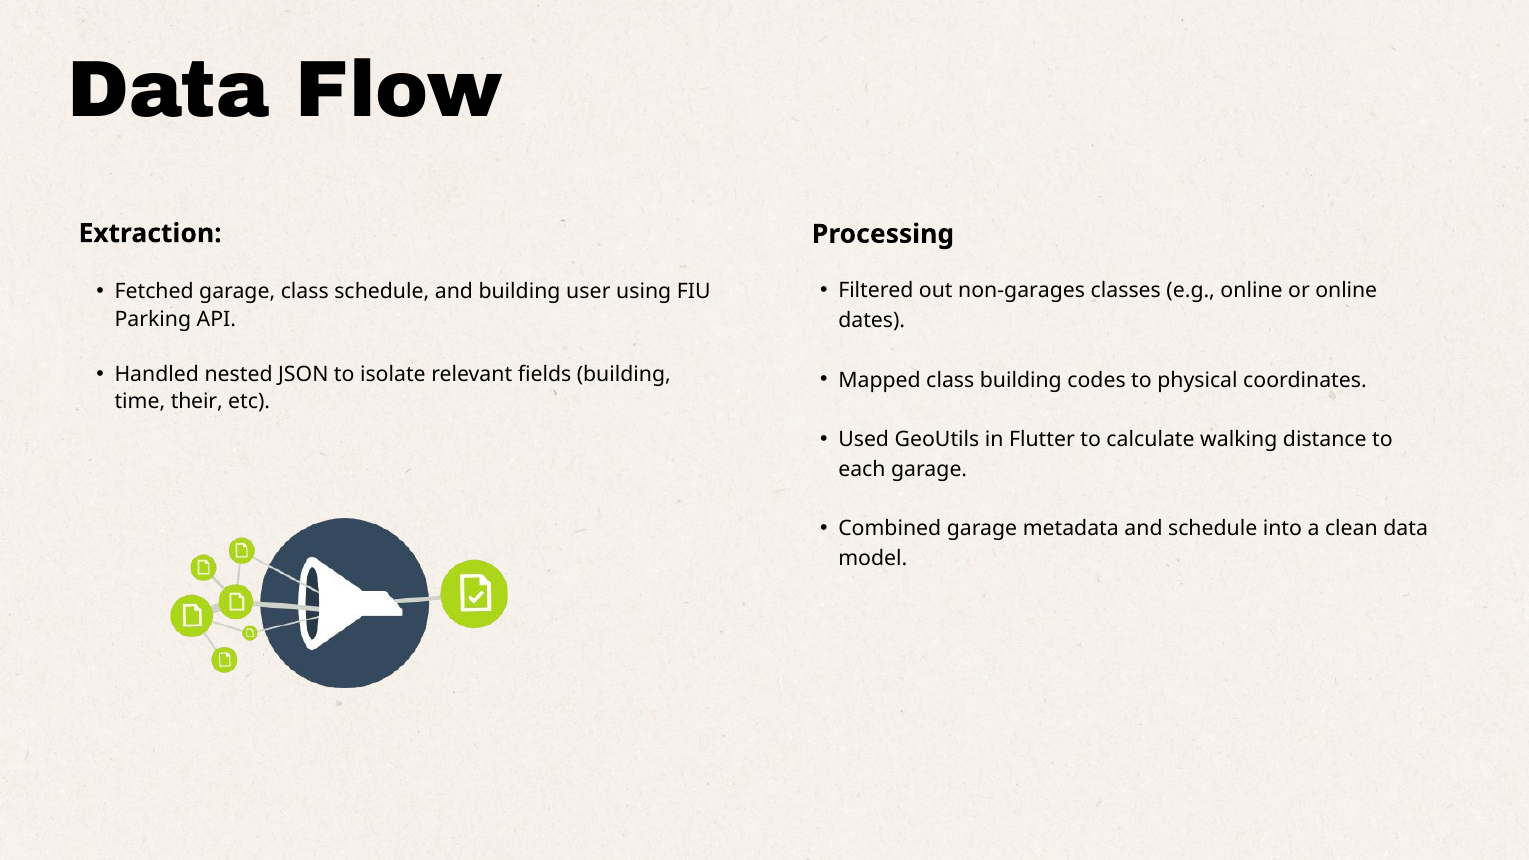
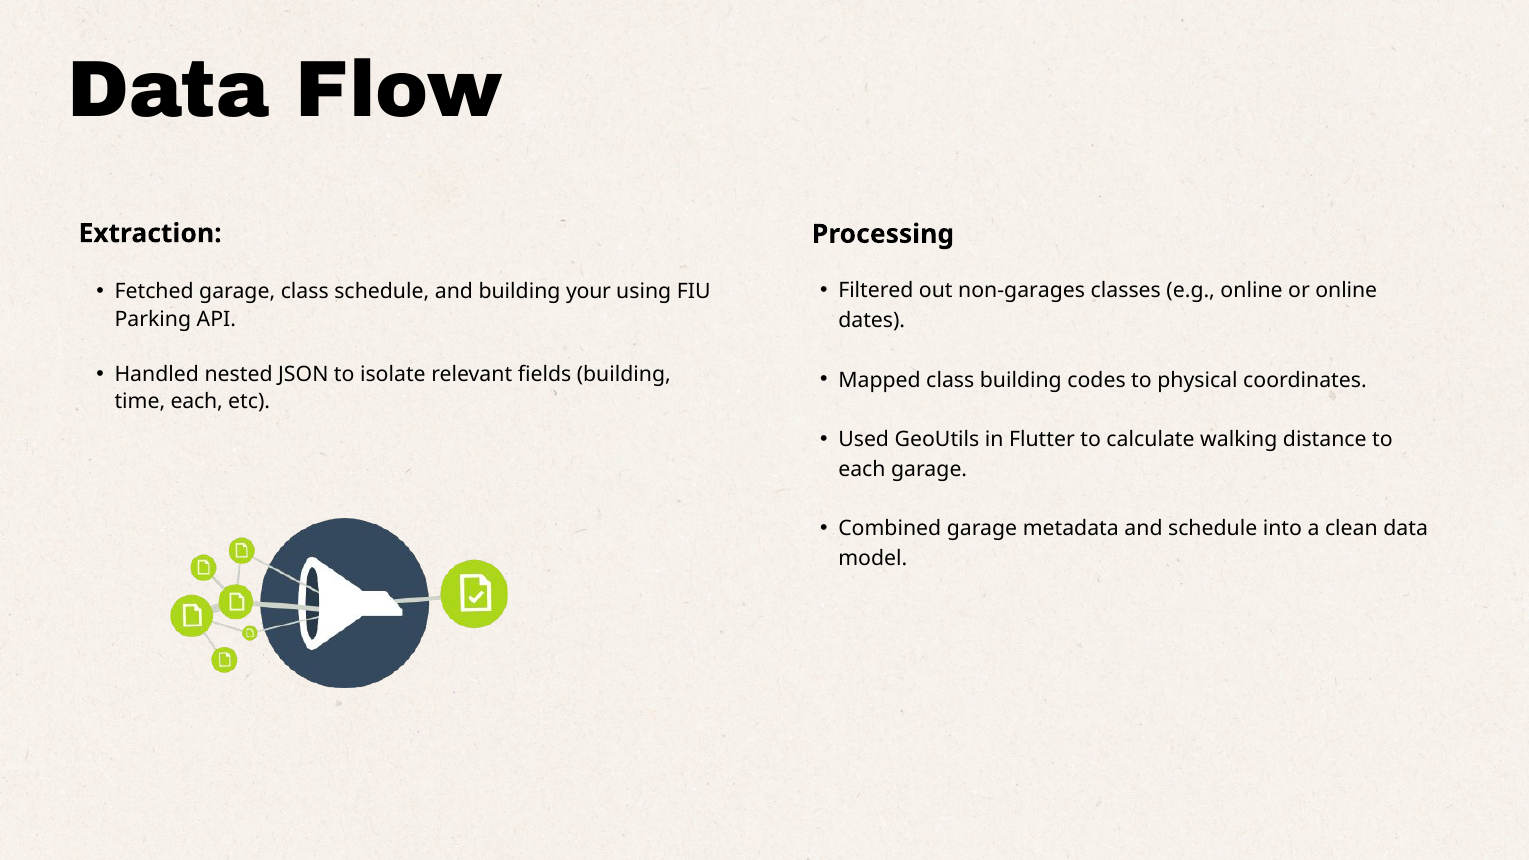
user: user -> your (589, 291)
time their: their -> each (197, 402)
